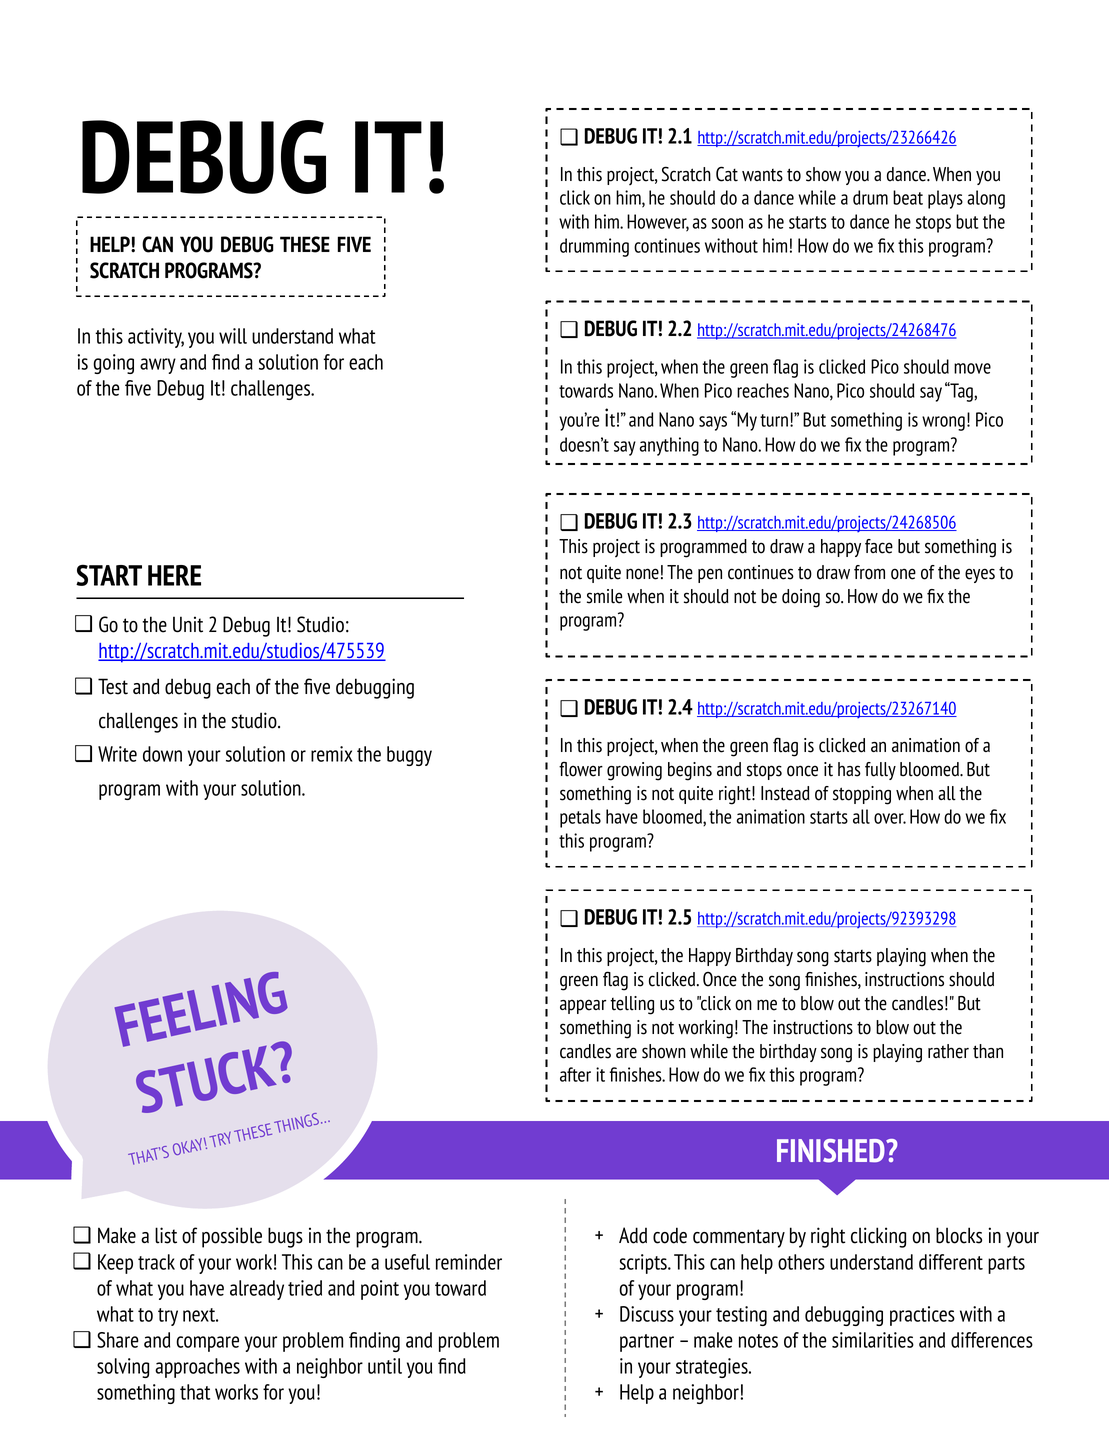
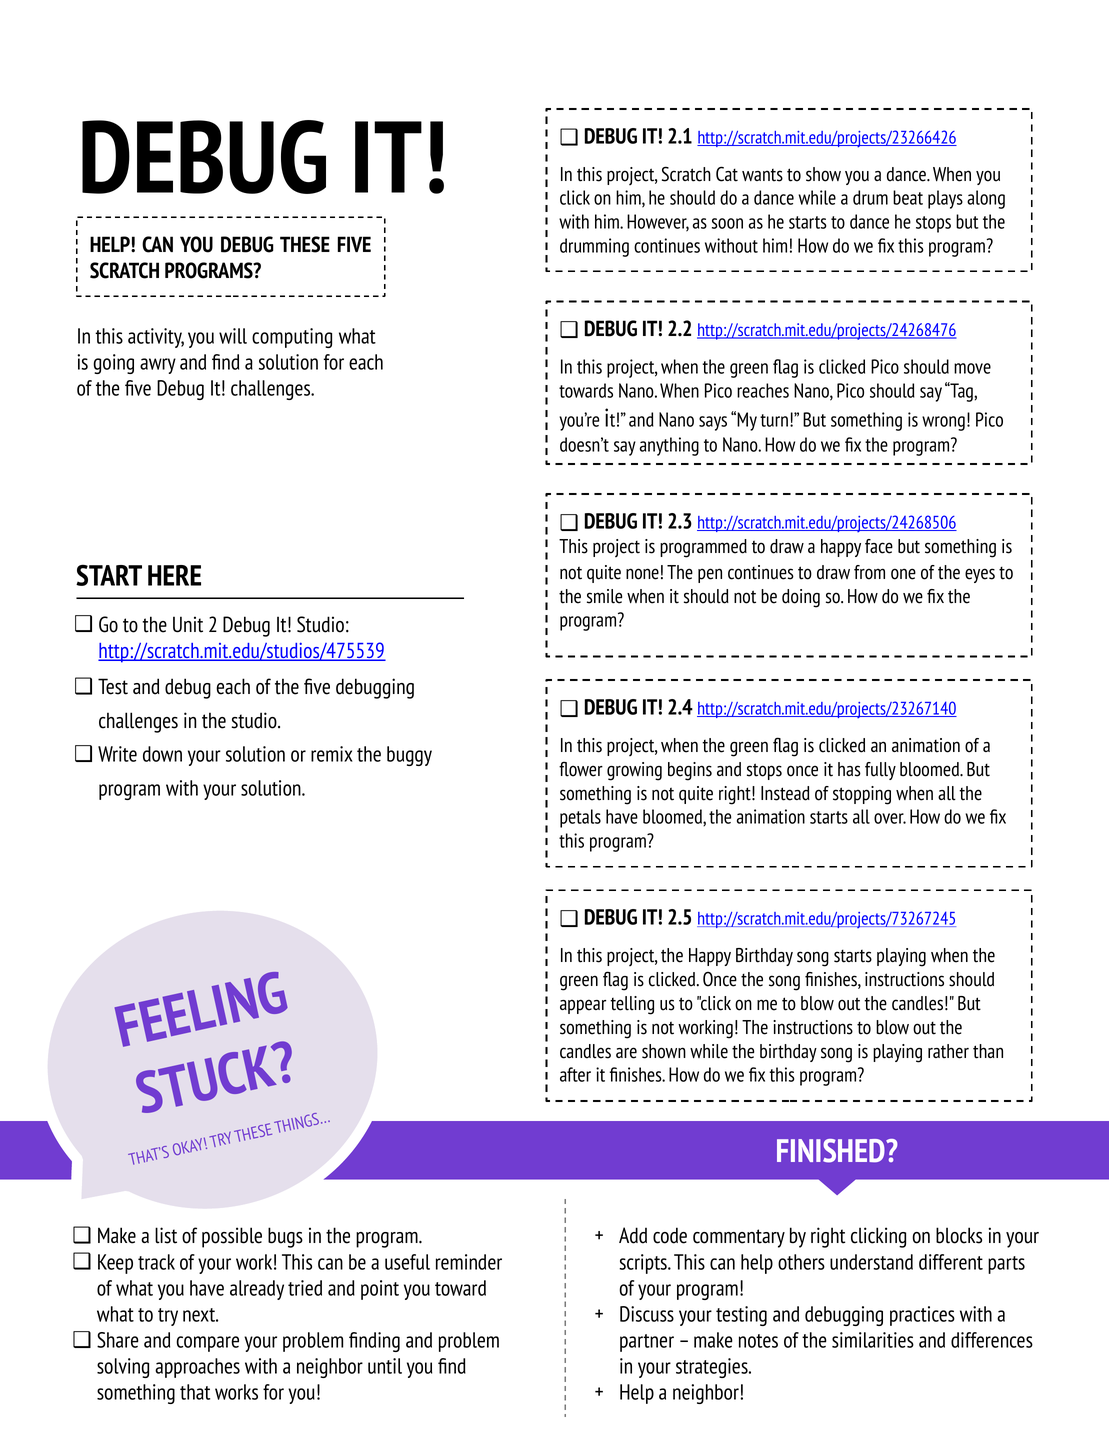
will understand: understand -> computing (293, 337)
http://scratch.mit.edu/projects/92393298: http://scratch.mit.edu/projects/92393298 -> http://scratch.mit.edu/projects/73267245 (827, 919)
